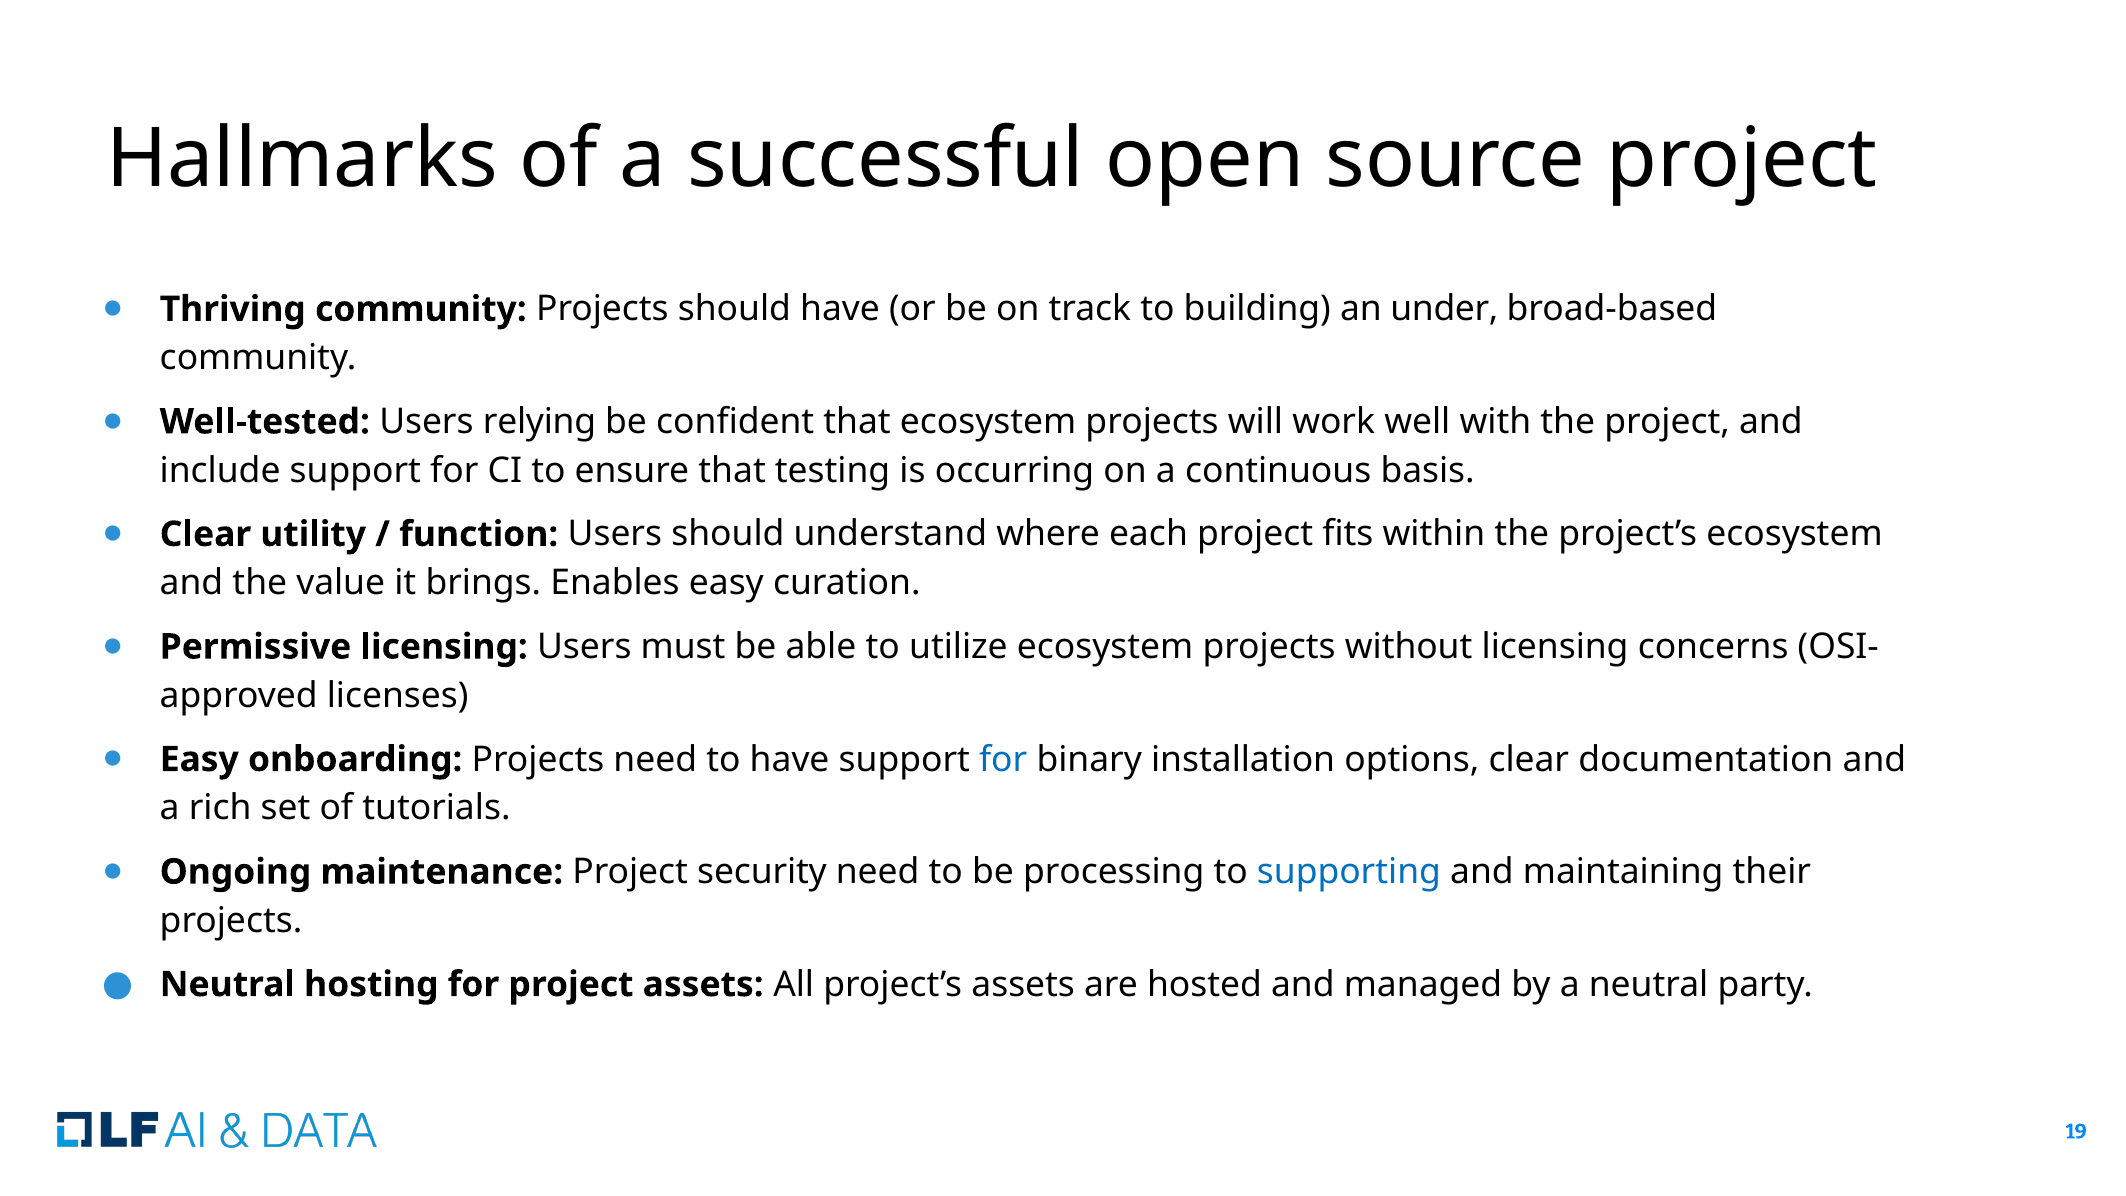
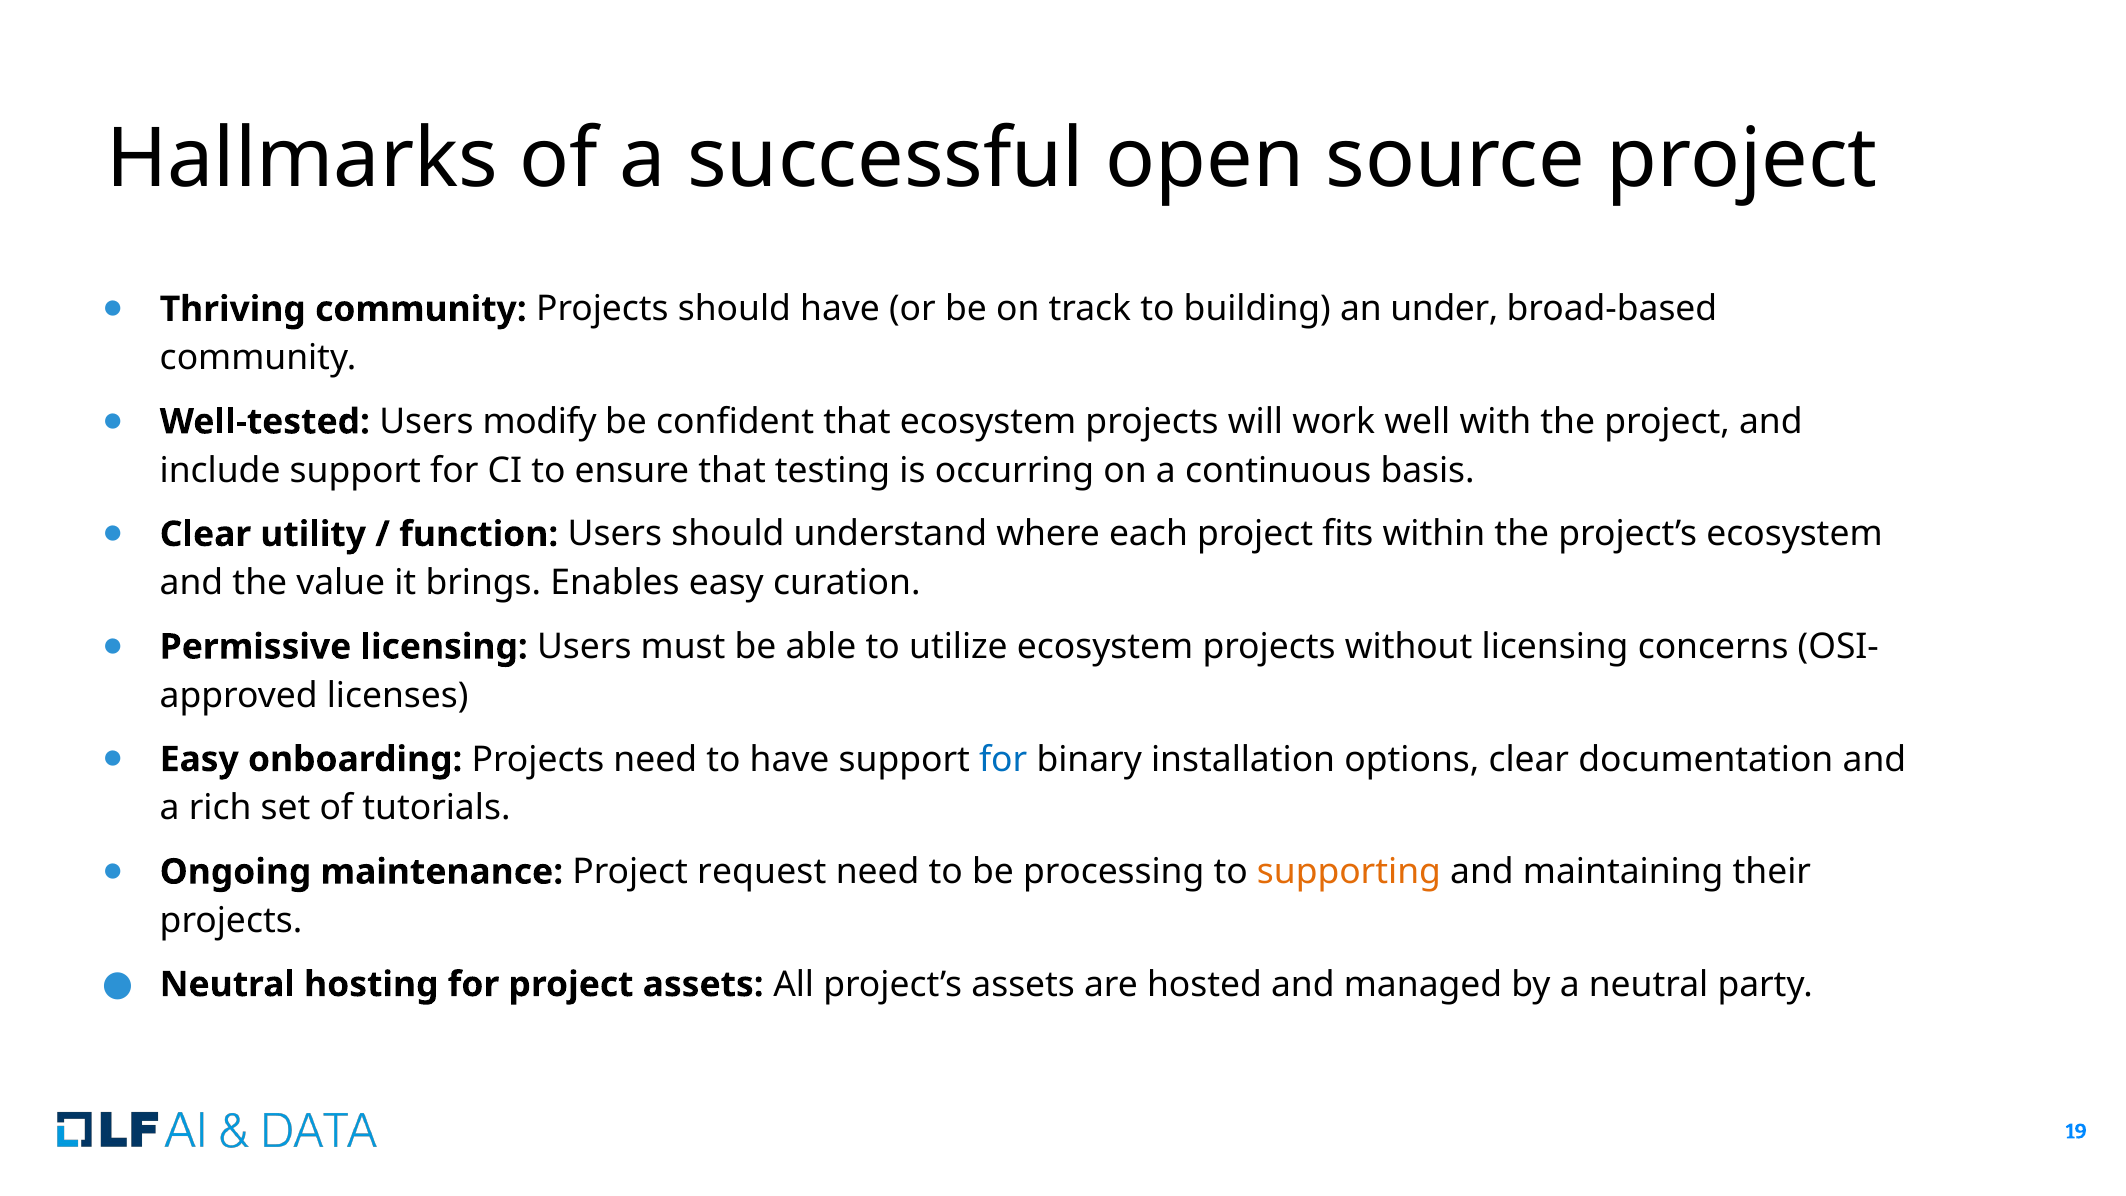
relying: relying -> modify (540, 422)
security: security -> request (762, 872)
supporting colour: blue -> orange (1349, 872)
